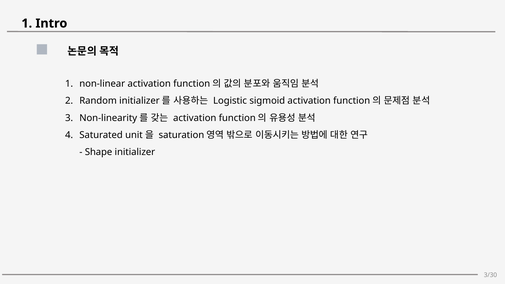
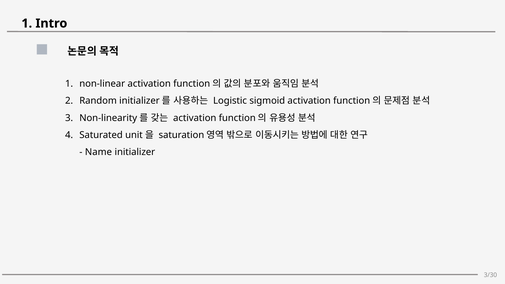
Shape: Shape -> Name (98, 152)
